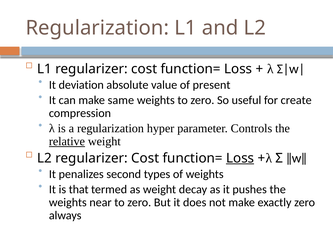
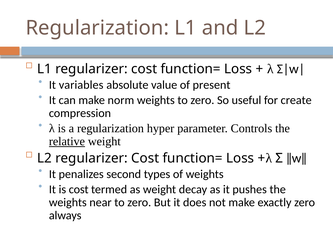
deviation: deviation -> variables (81, 85)
same: same -> norm (121, 100)
Loss underline: present -> none (240, 158)
is that: that -> cost (79, 189)
